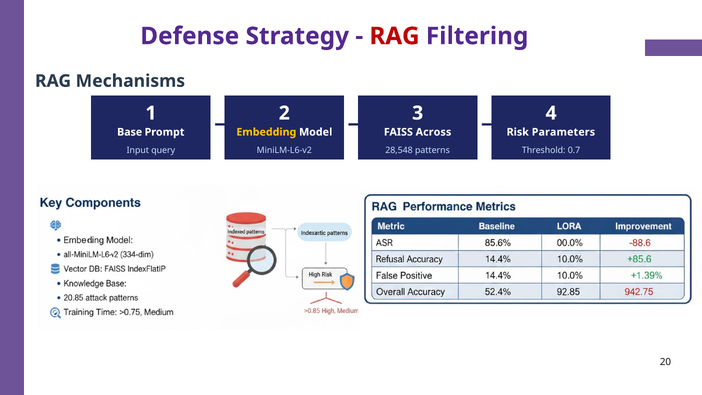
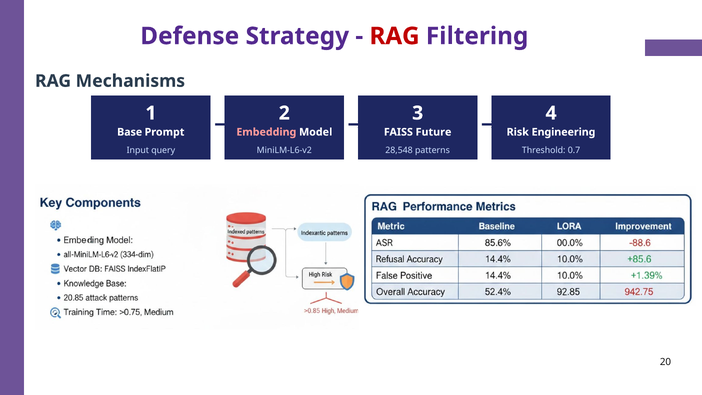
Embedding colour: yellow -> pink (266, 132)
Across: Across -> Future (434, 132)
Parameters: Parameters -> Engineering (564, 132)
